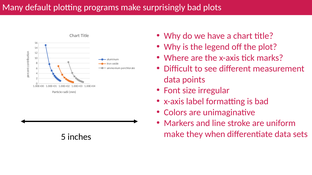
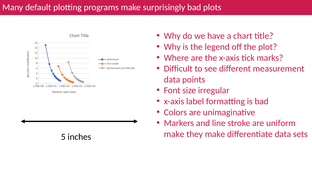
they when: when -> make (215, 134)
